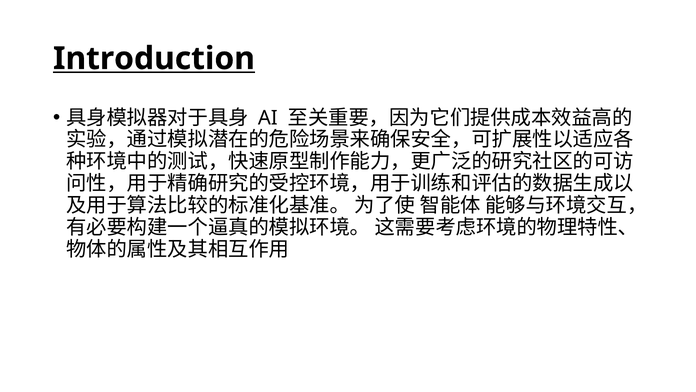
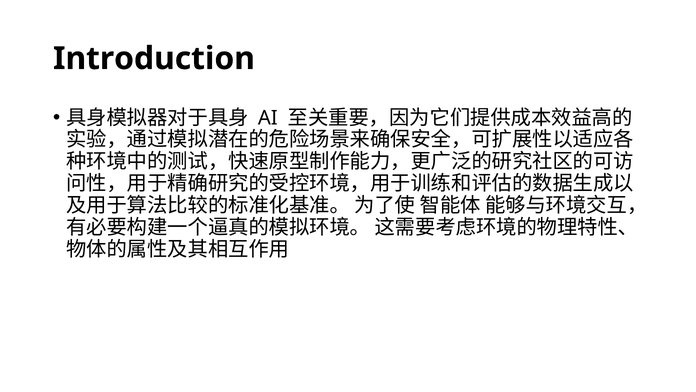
Introduction underline: present -> none (154, 58)
